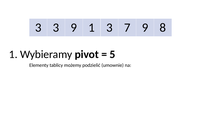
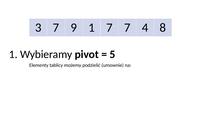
3 3: 3 -> 7 (56, 28)
1 3: 3 -> 7 (109, 28)
7 9: 9 -> 4 (145, 28)
